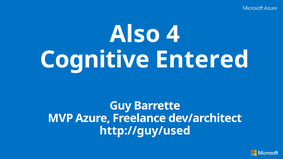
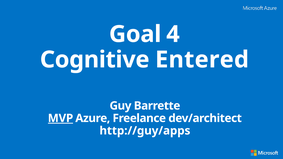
Also: Also -> Goal (135, 34)
MVP underline: none -> present (61, 118)
http://guy/used: http://guy/used -> http://guy/apps (145, 131)
